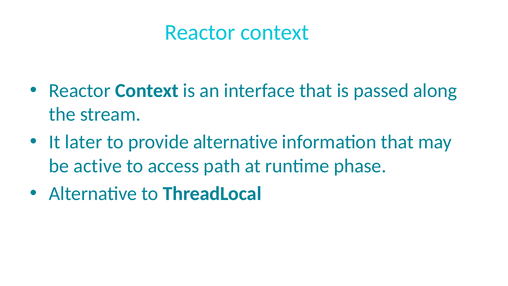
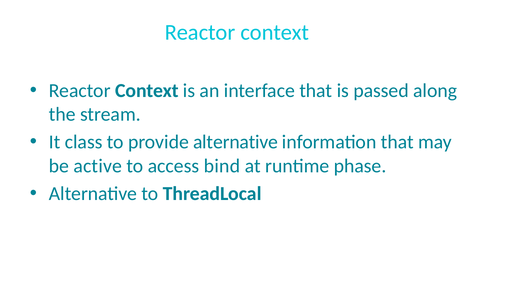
later: later -> class (84, 142)
path: path -> bind (222, 166)
